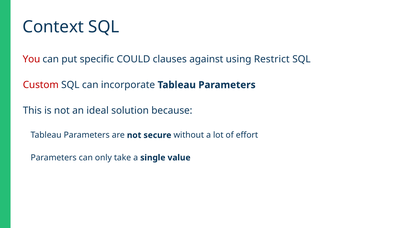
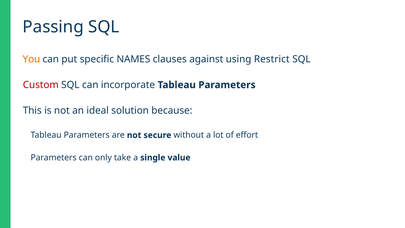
Context: Context -> Passing (53, 27)
You colour: red -> orange (31, 59)
COULD: COULD -> NAMES (133, 59)
